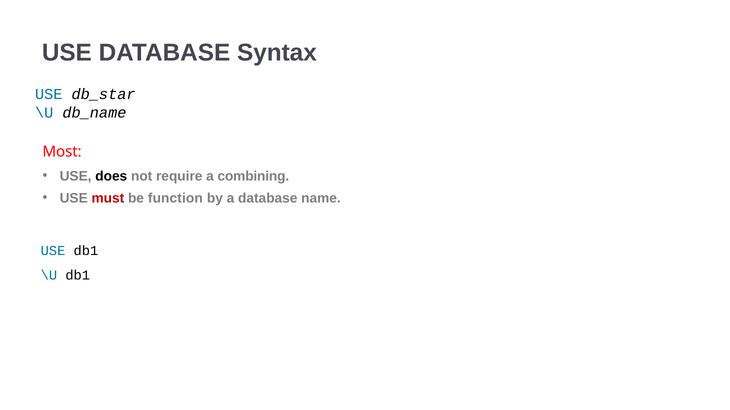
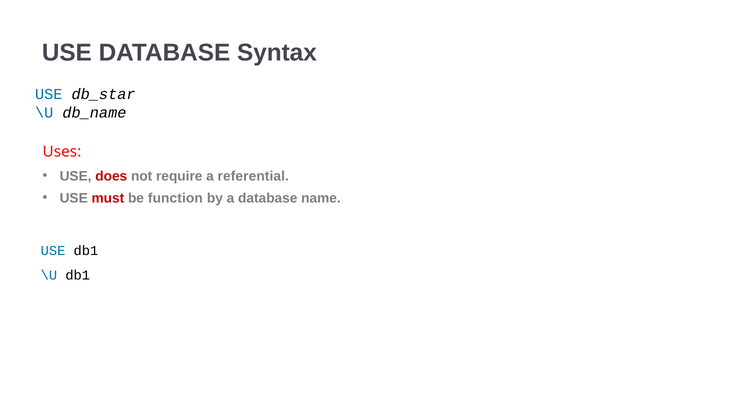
Most: Most -> Uses (62, 152)
does colour: black -> red (111, 176)
combining: combining -> referential (253, 176)
